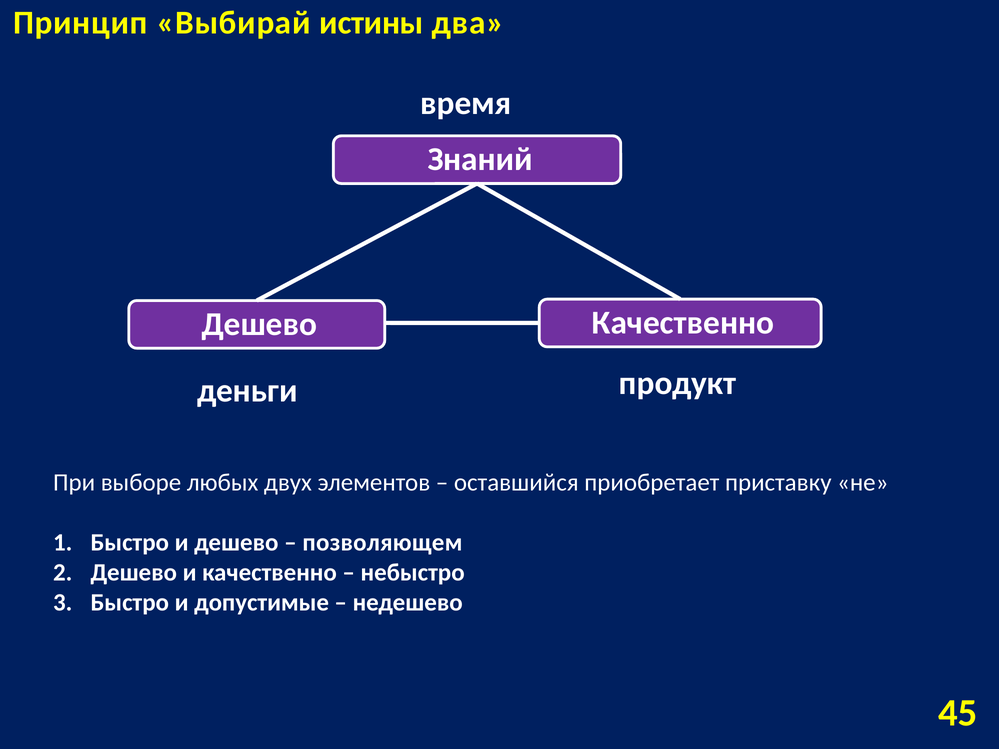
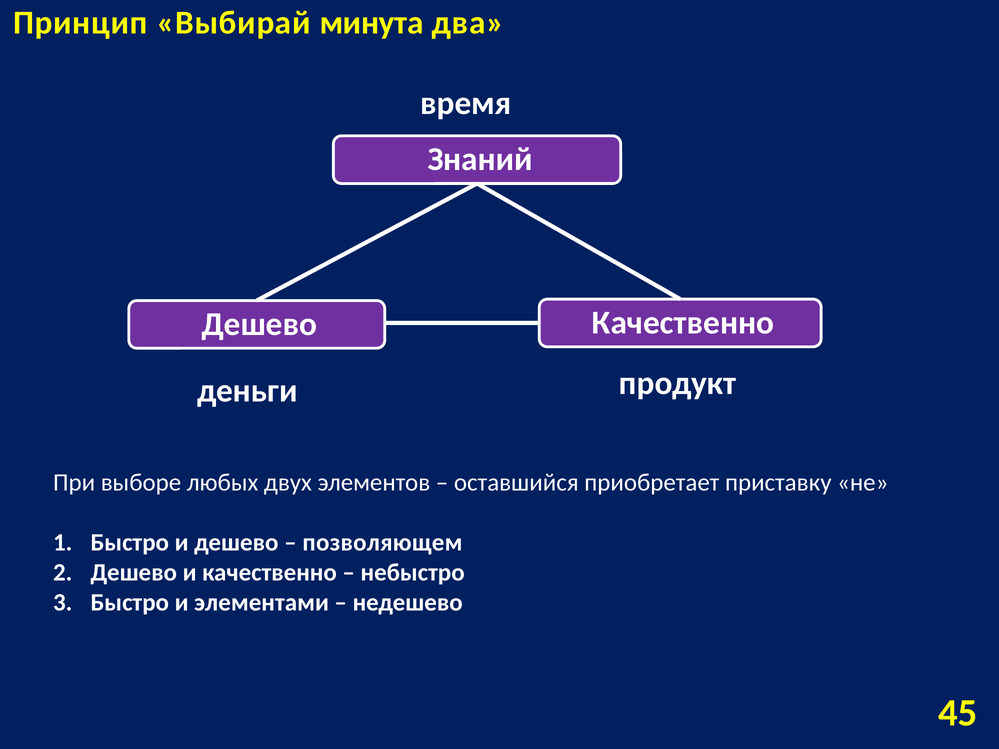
истины: истины -> минутa (371, 23)
допустимые: допустимые -> элементами (262, 603)
